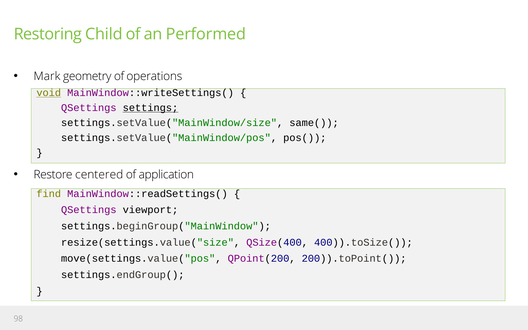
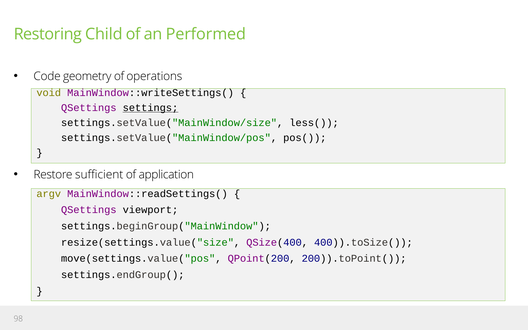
Mark: Mark -> Code (47, 76)
void underline: present -> none (49, 93)
same(: same( -> less( (314, 123)
centered: centered -> sufficient (99, 175)
find: find -> argv (49, 194)
